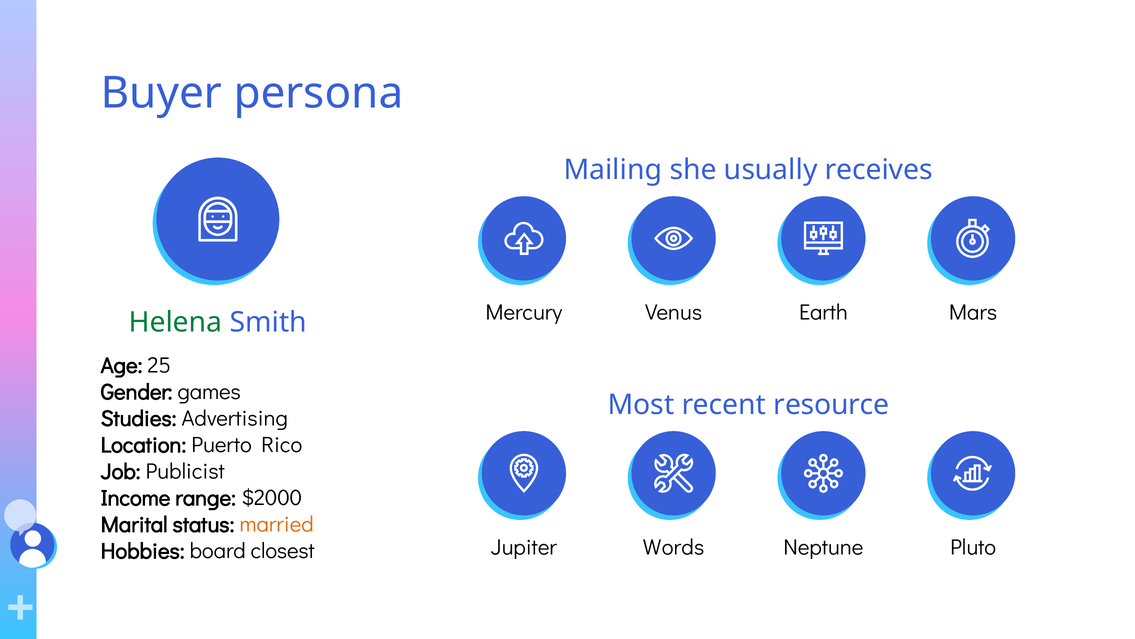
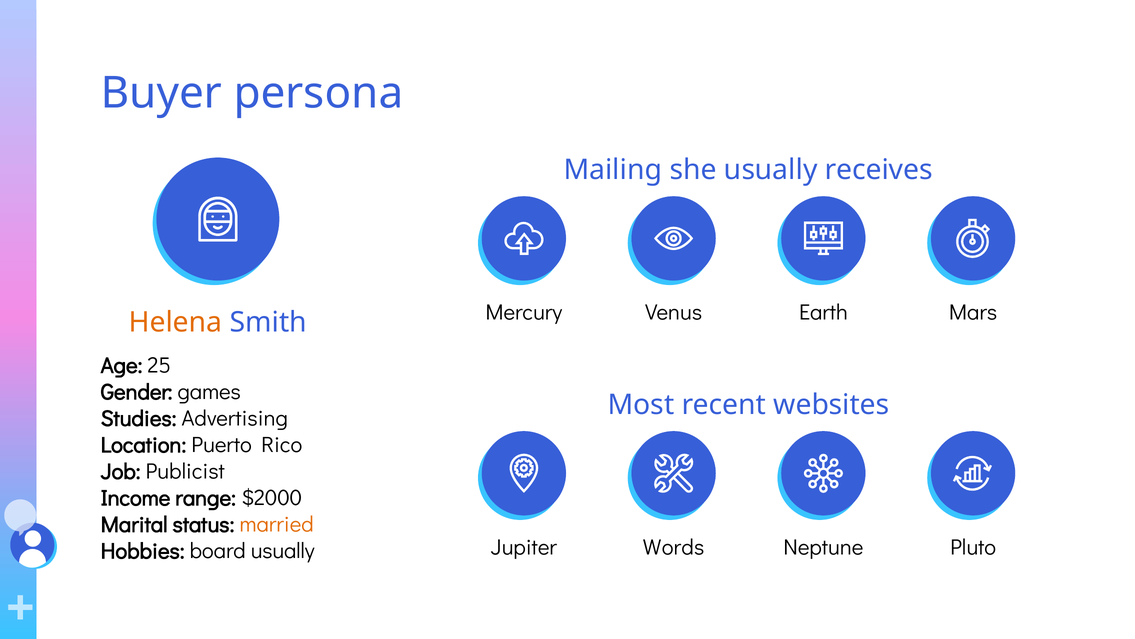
Helena colour: green -> orange (176, 322)
resource: resource -> websites (831, 404)
board closest: closest -> usually (283, 551)
